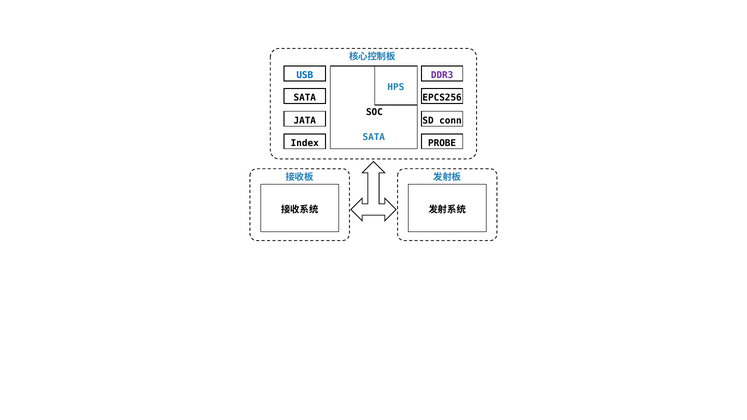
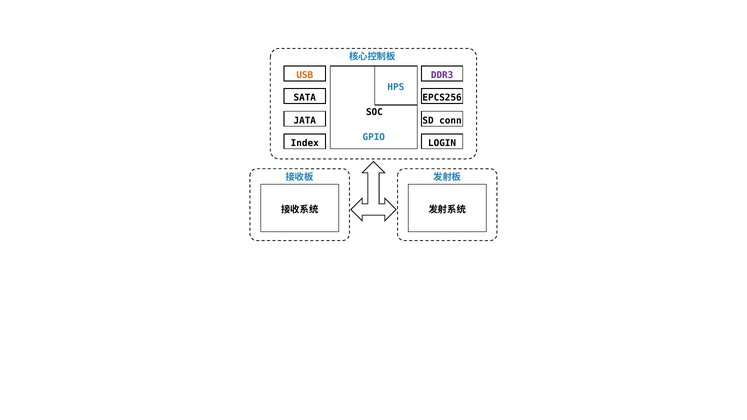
USB colour: blue -> orange (305, 75)
SATA: SATA -> GPIO (374, 137)
PROBE: PROBE -> LOGIN (442, 143)
